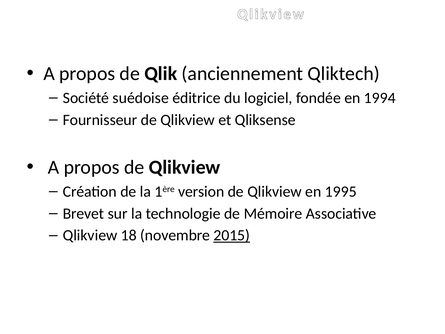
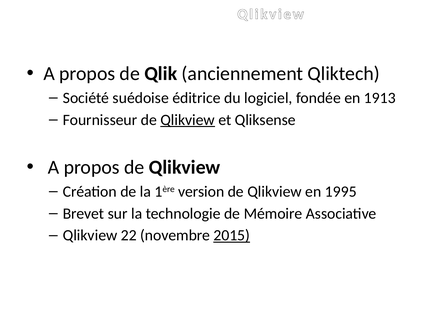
1994: 1994 -> 1913 (380, 98)
Qlikview underline: none -> present (188, 120)
18: 18 -> 22 (129, 235)
